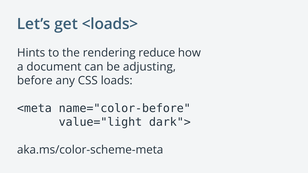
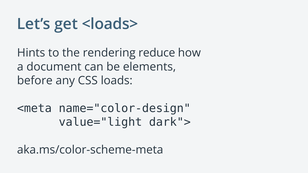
adjusting: adjusting -> elements (149, 67)
name="color-before: name="color-before -> name="color-design (125, 108)
